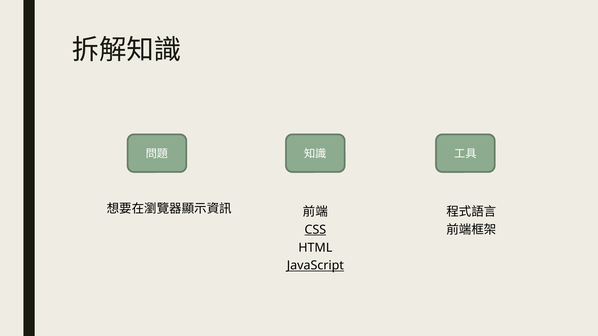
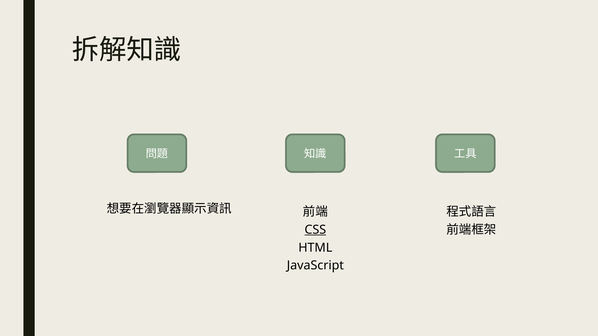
JavaScript underline: present -> none (315, 266)
